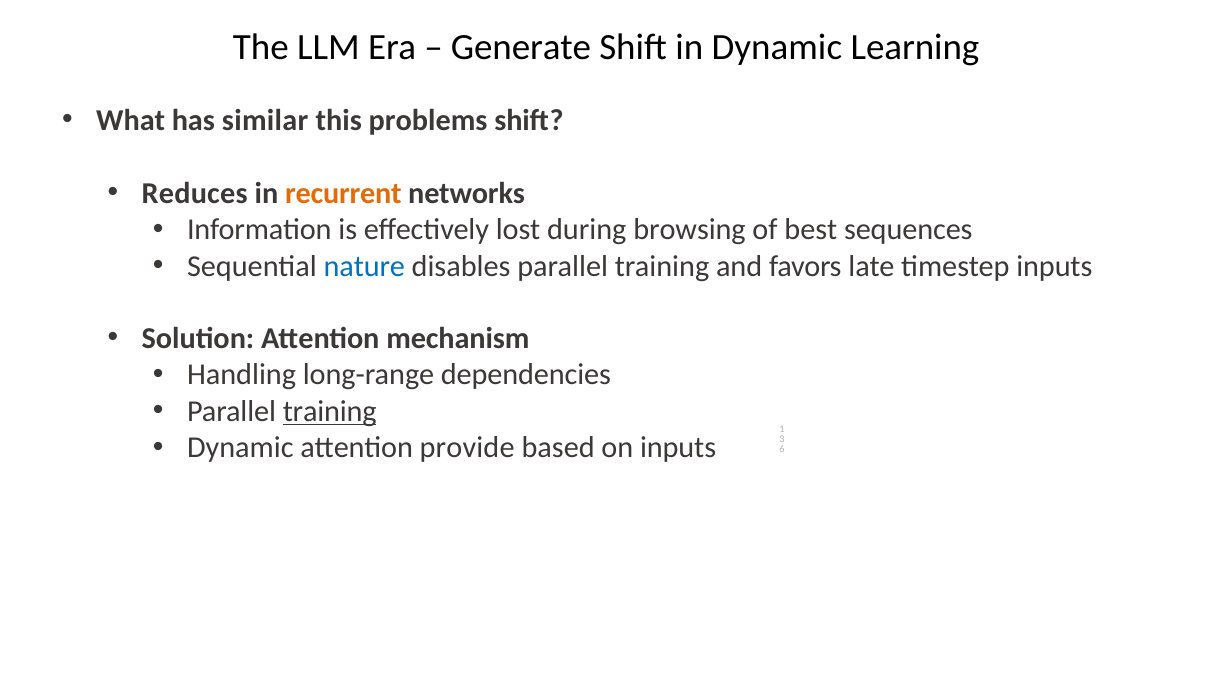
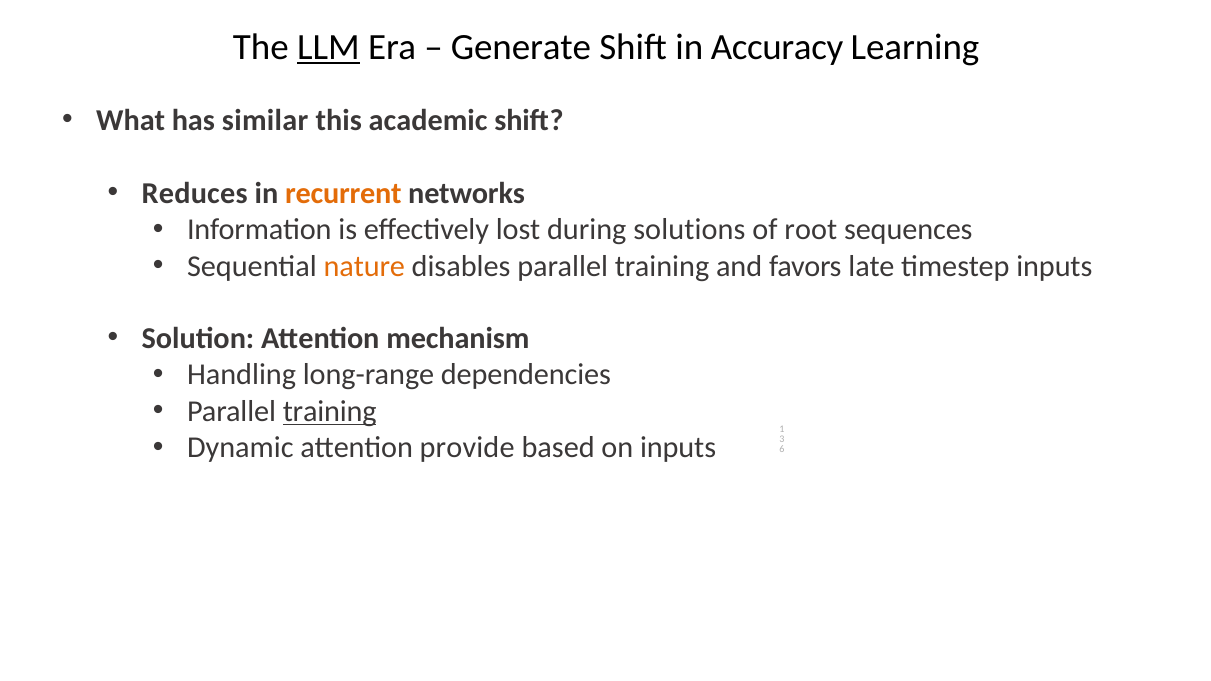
LLM underline: none -> present (328, 47)
in Dynamic: Dynamic -> Accuracy (777, 47)
problems: problems -> academic (428, 120)
browsing: browsing -> solutions (689, 230)
best: best -> root (811, 230)
nature colour: blue -> orange (364, 266)
